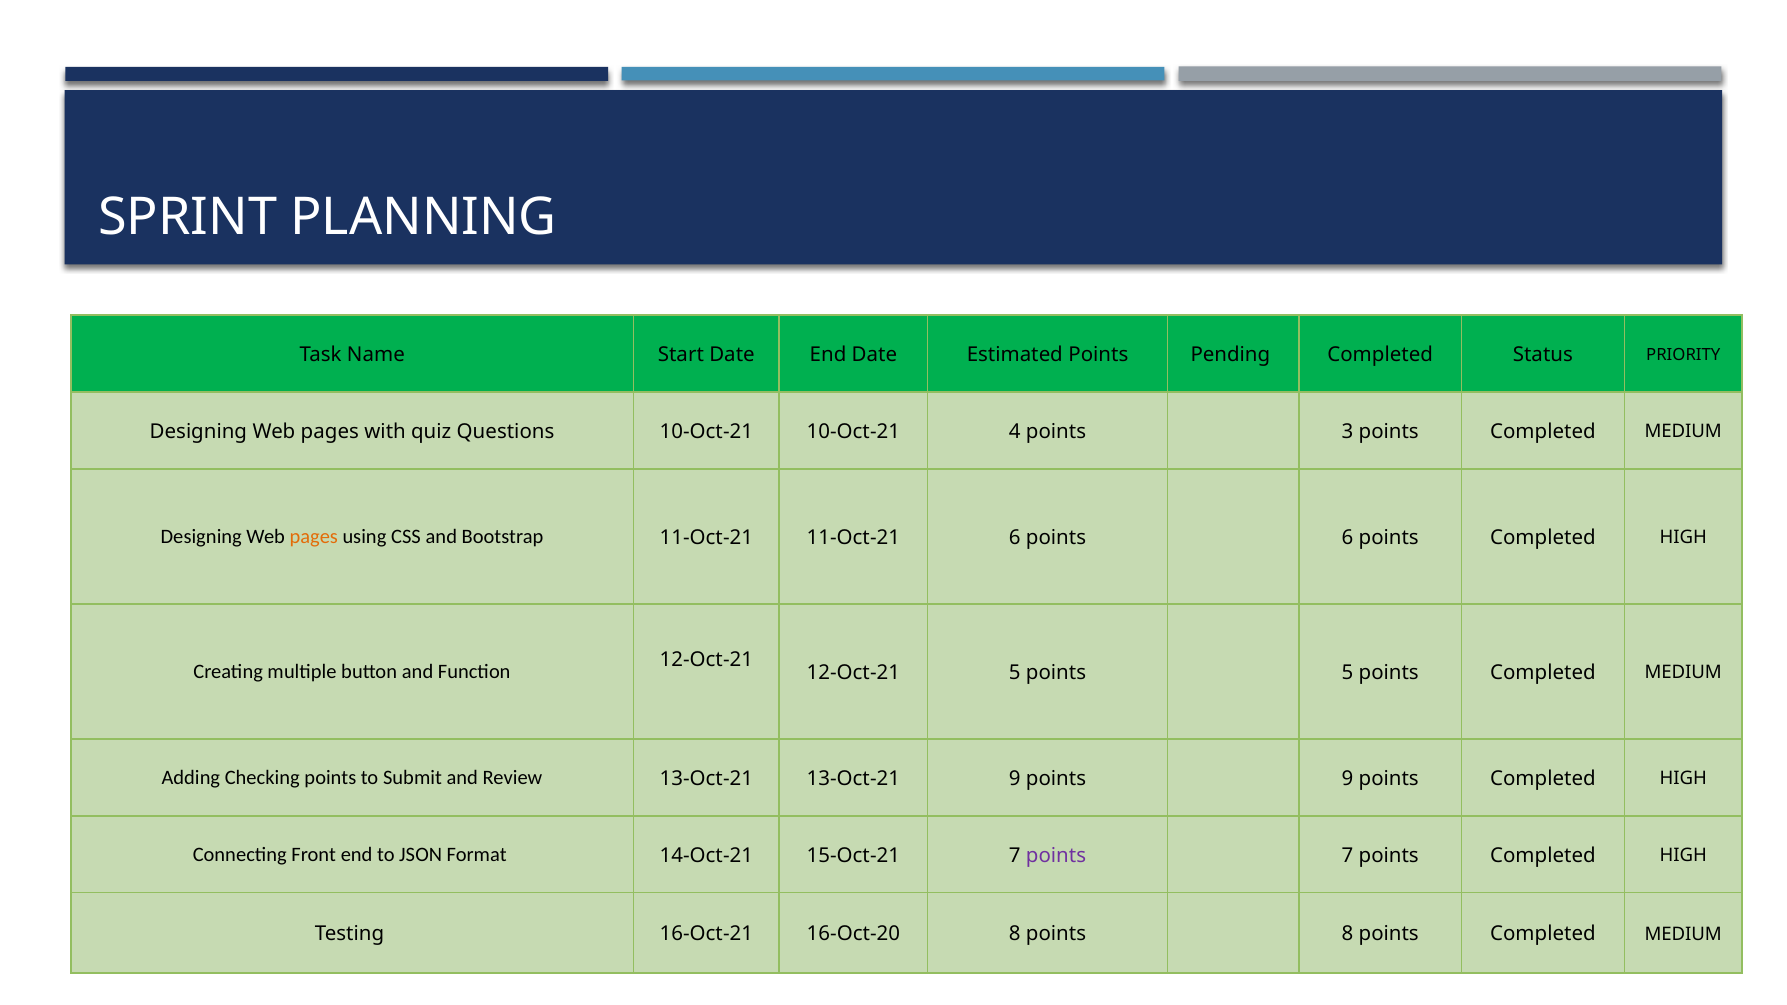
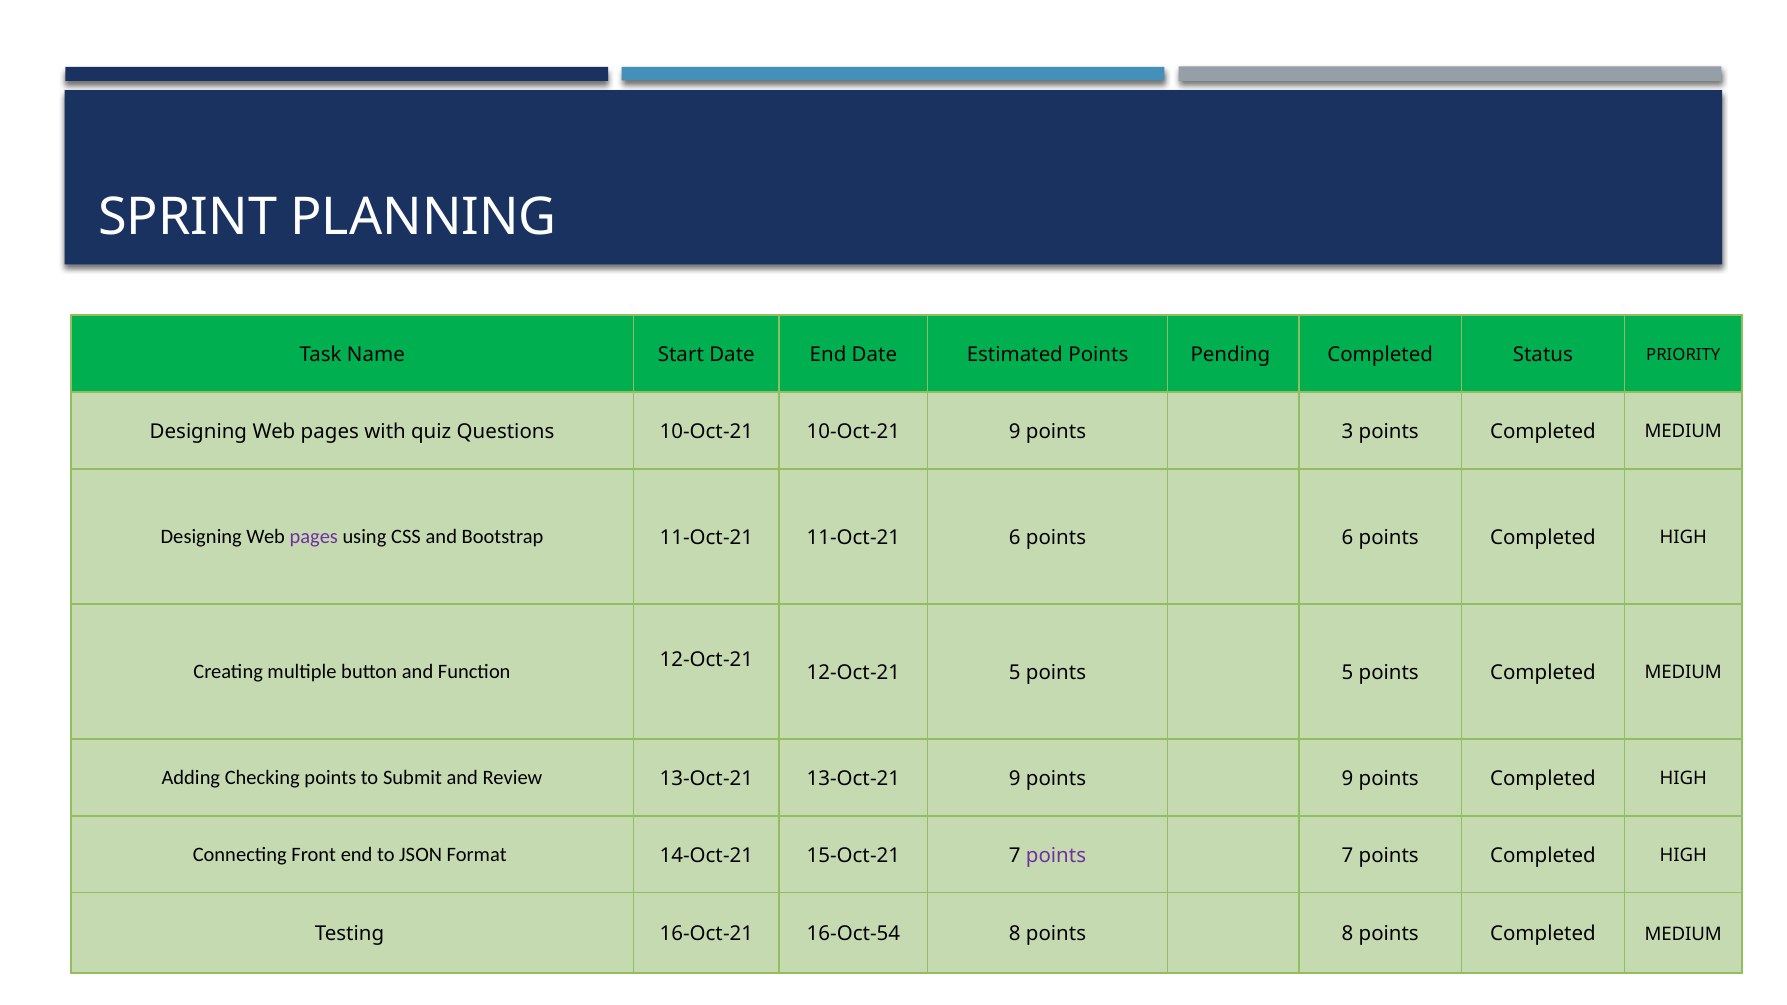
10-Oct-21 4: 4 -> 9 (1015, 432)
pages colour: orange -> purple (314, 537)
16-Oct-20: 16-Oct-20 -> 16-Oct-54 (853, 934)
